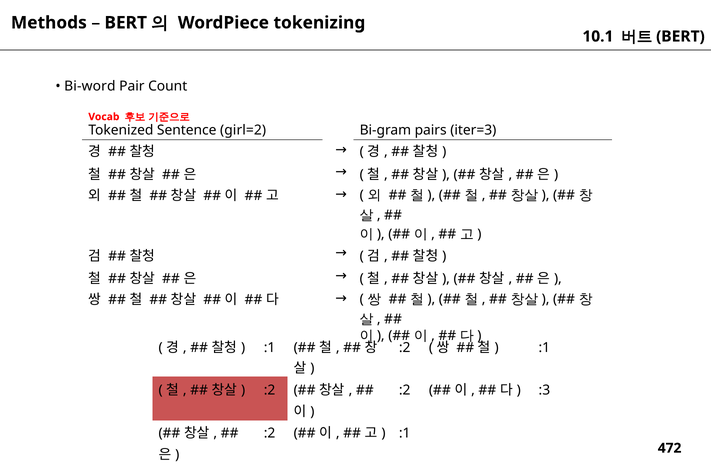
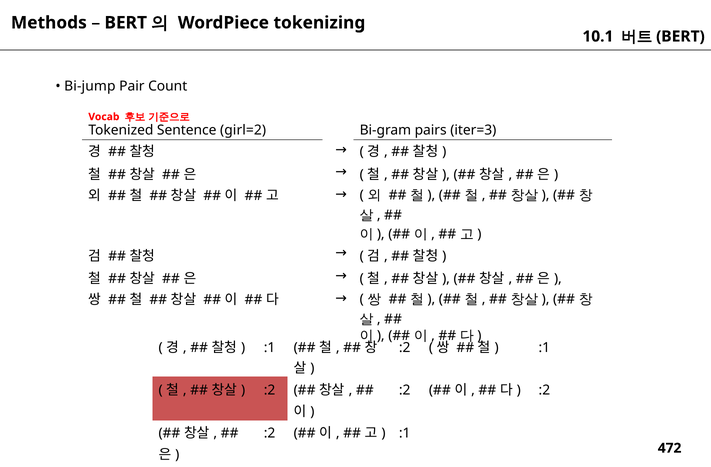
Bi-word: Bi-word -> Bi-jump (90, 86)
:3: :3 -> :2 (544, 390)
